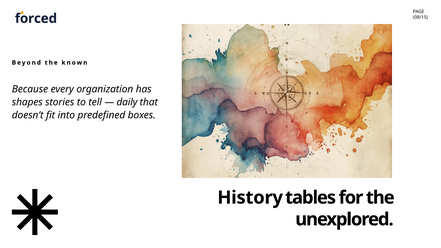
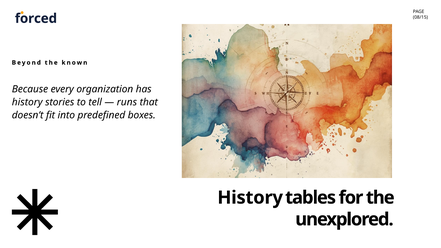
shapes: shapes -> history (27, 102)
daily: daily -> runs (127, 102)
